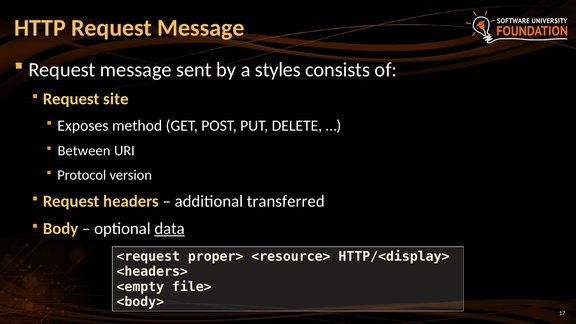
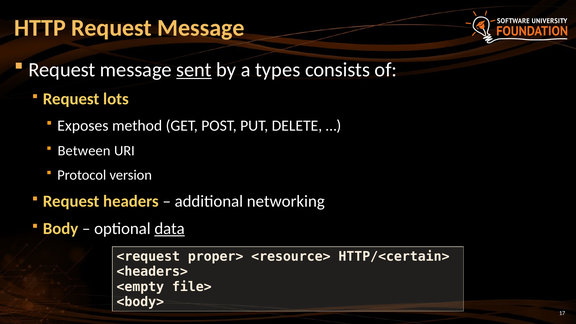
sent underline: none -> present (194, 70)
styles: styles -> types (278, 70)
site: site -> lots (116, 99)
transferred: transferred -> networking (286, 201)
HTTP/<display>: HTTP/<display> -> HTTP/<certain> (394, 257)
